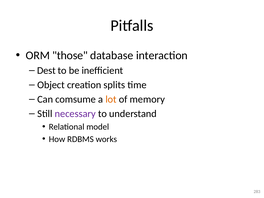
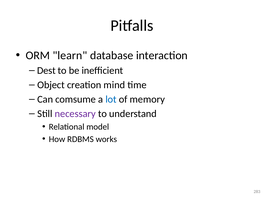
those: those -> learn (70, 55)
splits: splits -> mind (114, 85)
lot colour: orange -> blue (111, 99)
